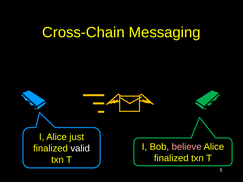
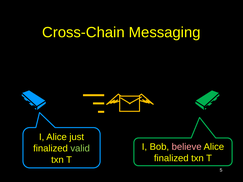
valid colour: white -> light green (80, 149)
